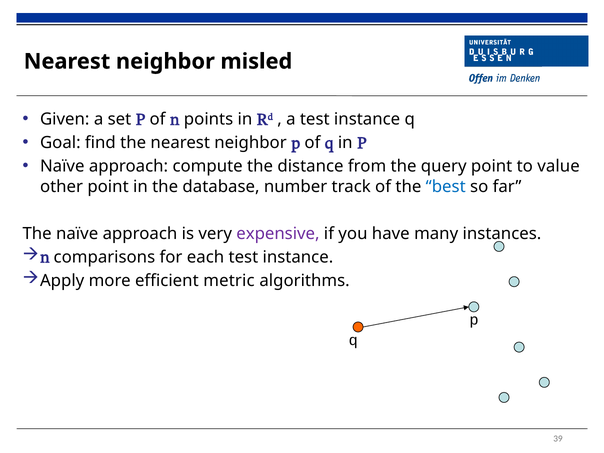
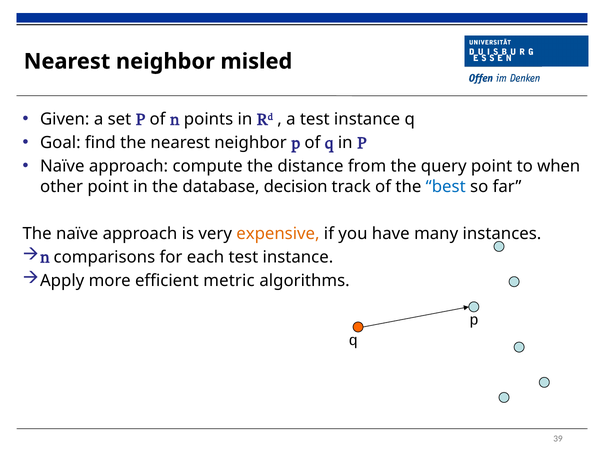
value: value -> when (559, 166)
number: number -> decision (296, 187)
expensive colour: purple -> orange (278, 234)
